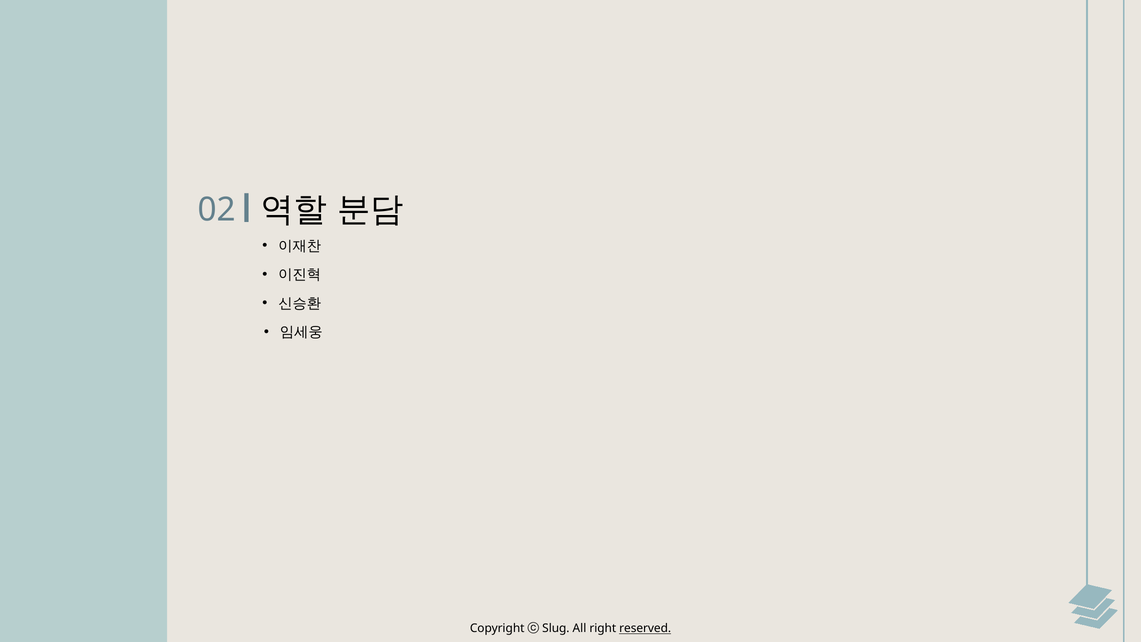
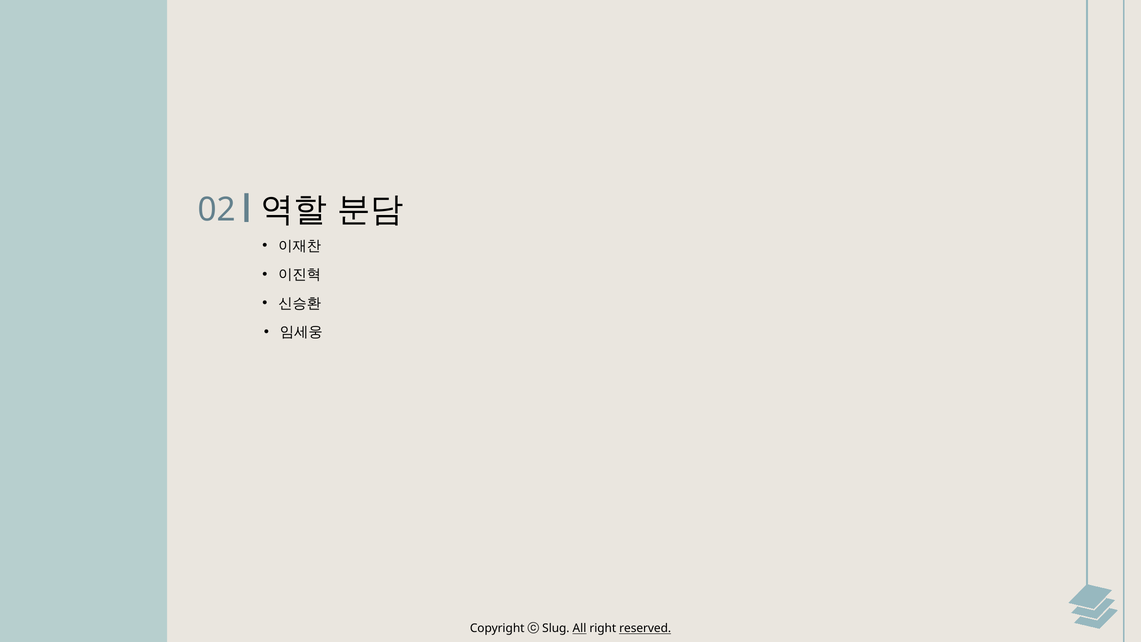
All underline: none -> present (579, 628)
